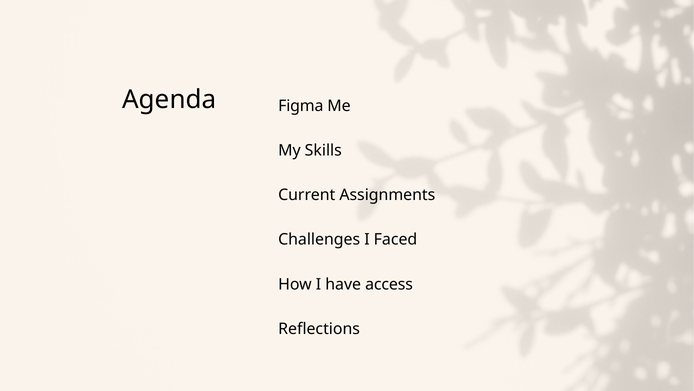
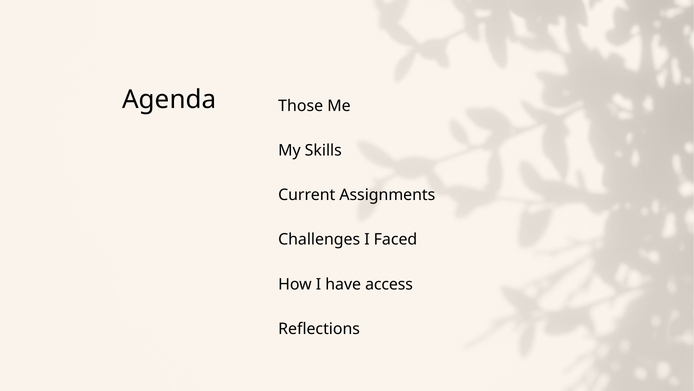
Figma: Figma -> Those (301, 106)
